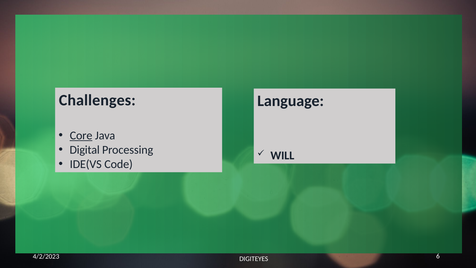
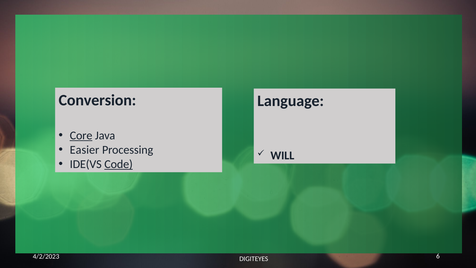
Challenges: Challenges -> Conversion (97, 100)
Digital: Digital -> Easier (85, 150)
Code underline: none -> present (119, 164)
